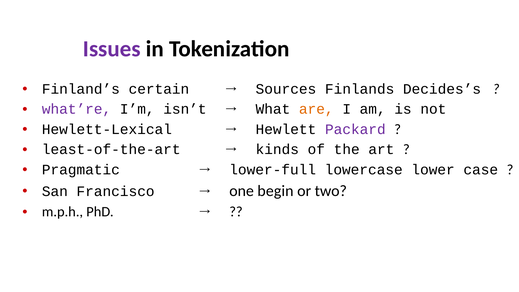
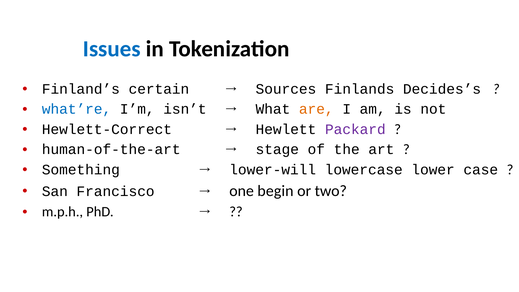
Issues colour: purple -> blue (112, 49)
what’re colour: purple -> blue (77, 109)
Hewlett-Lexical: Hewlett-Lexical -> Hewlett-Correct (107, 129)
least-of-the-art: least-of-the-art -> human-of-the-art (111, 150)
kinds: kinds -> stage (277, 150)
Pragmatic: Pragmatic -> Something (81, 170)
lower-full: lower-full -> lower-will (273, 170)
